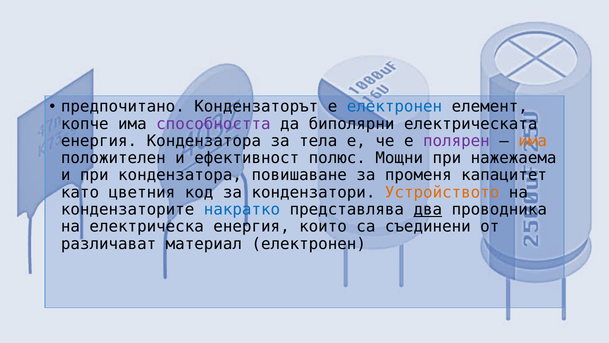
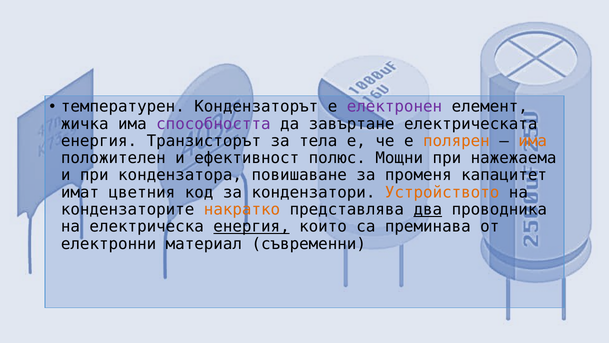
предпочитано: предпочитано -> температурен (123, 107)
електронен colour: blue -> purple (394, 107)
копче: копче -> жичка (85, 124)
биполярни: биполярни -> завъртане (352, 124)
енергия Кондензатора: Кондензатора -> Транзисторът (204, 141)
полярен colour: purple -> orange (456, 141)
като: като -> имат (80, 192)
накратко colour: blue -> orange (242, 209)
енергия underline: none -> present (252, 226)
съединени: съединени -> преминава (428, 226)
различават: различават -> електронни (109, 243)
материал електронен: електронен -> съвременни (309, 243)
